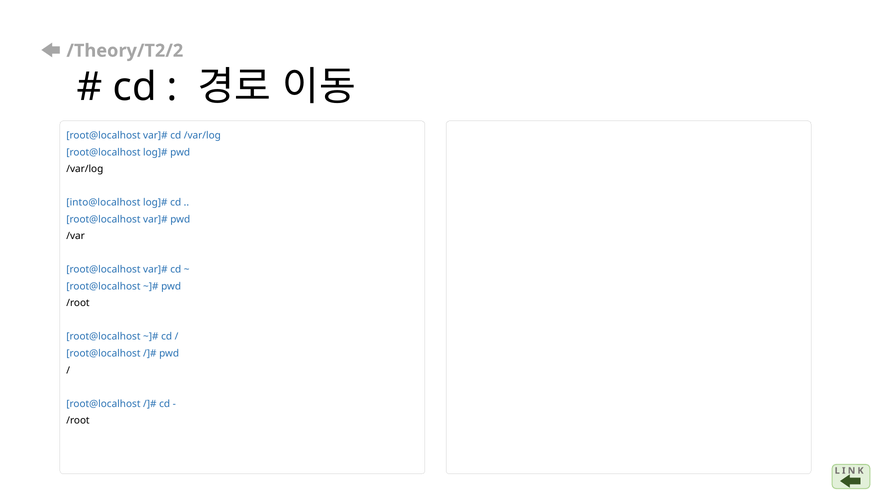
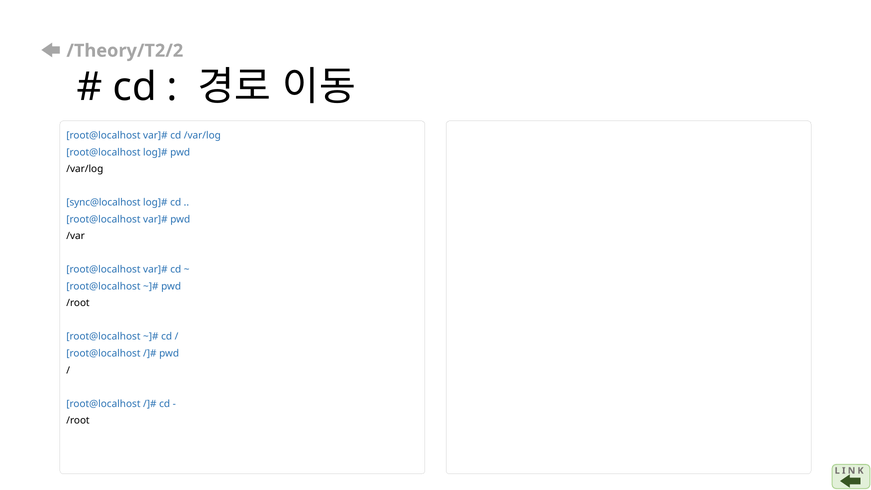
into@localhost: into@localhost -> sync@localhost (103, 203)
